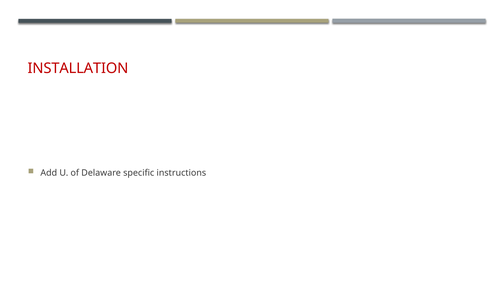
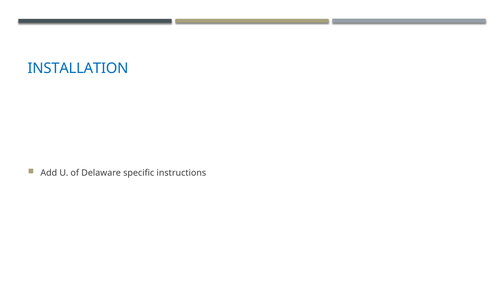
INSTALLATION colour: red -> blue (78, 68)
